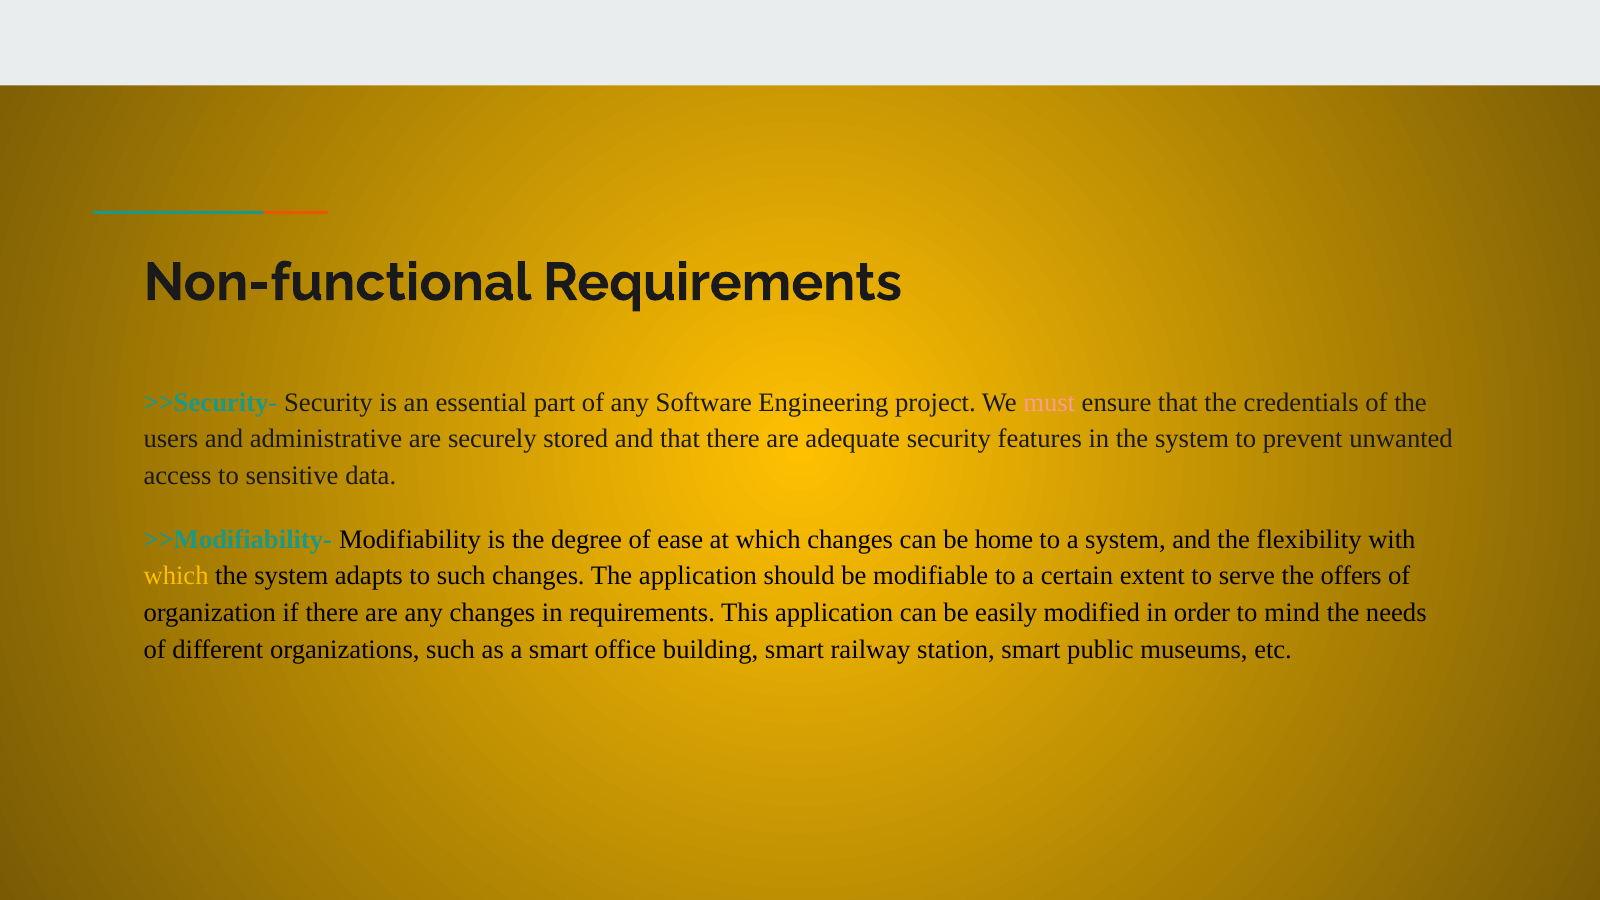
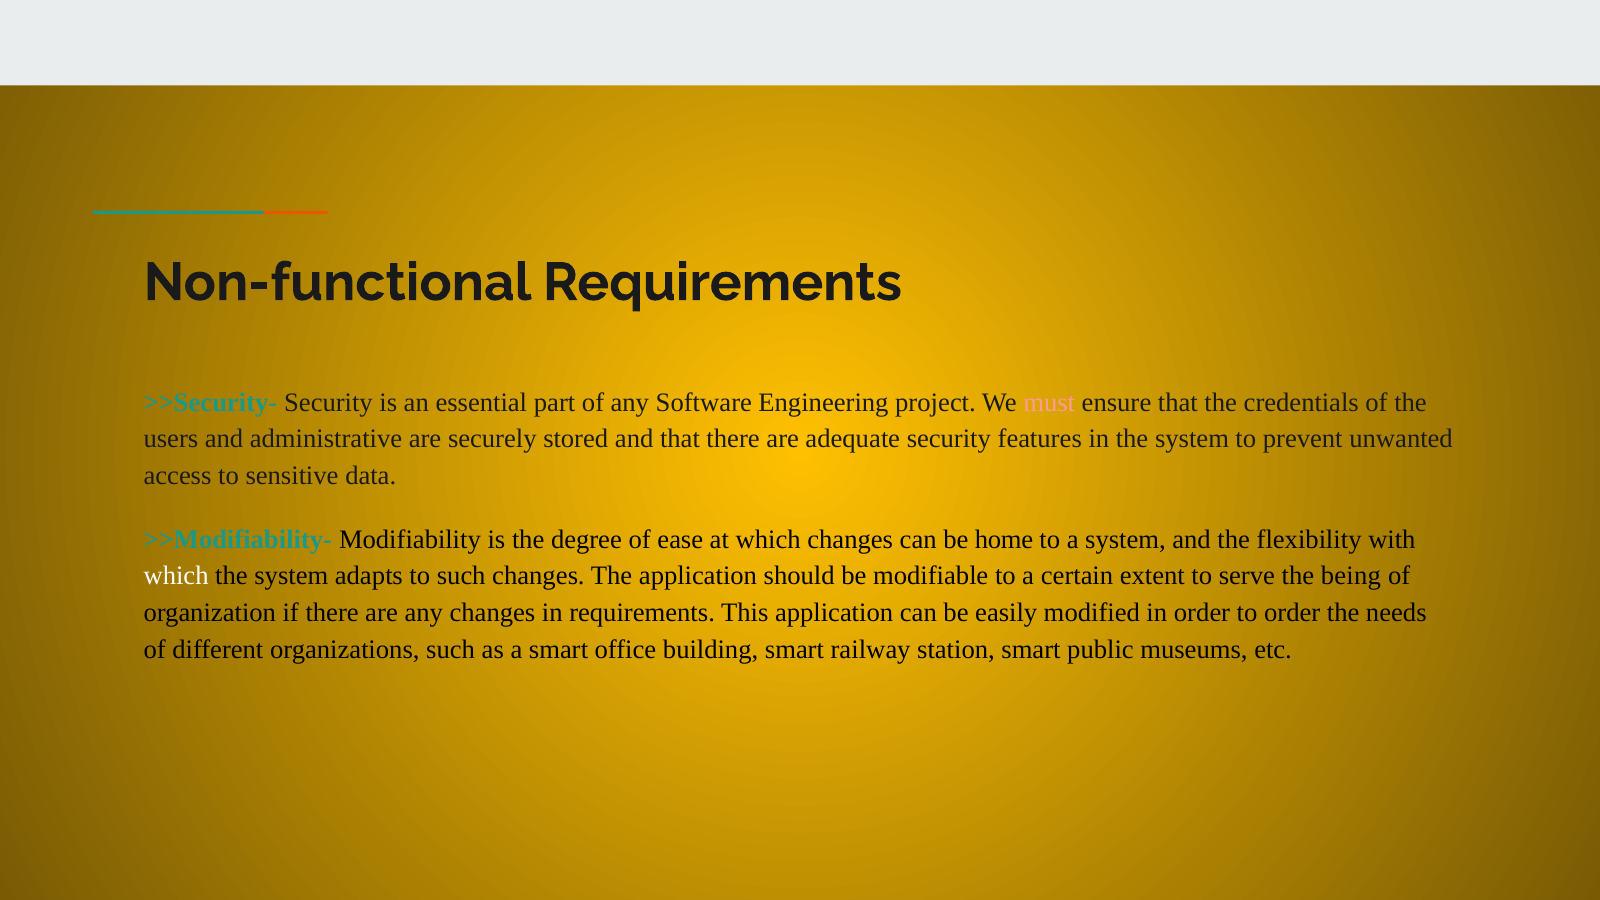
which colour: yellow -> white (176, 576)
offers: offers -> being (1351, 576)
to mind: mind -> order (1292, 613)
